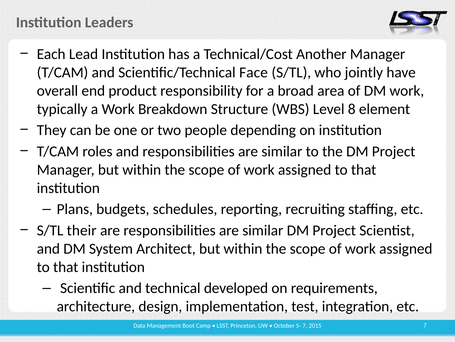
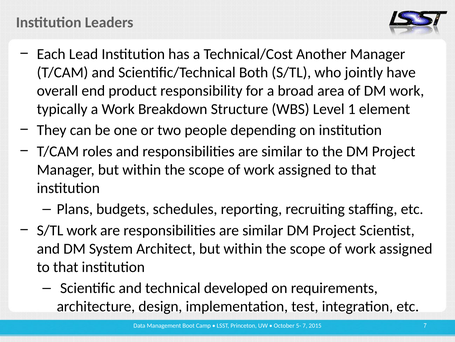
Face: Face -> Both (254, 72)
8: 8 -> 1 (352, 109)
S/TL their: their -> work (82, 230)
